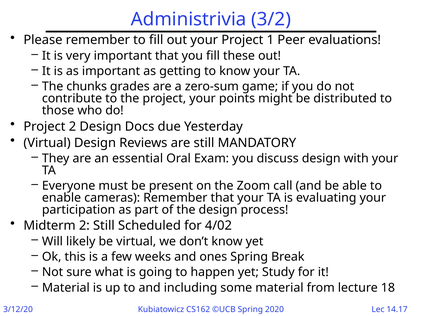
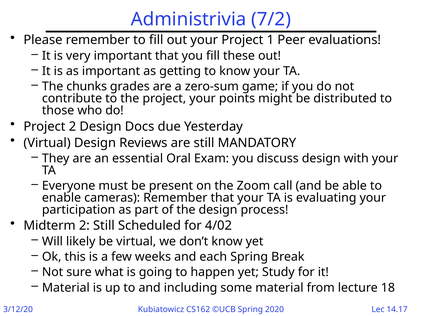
3/2: 3/2 -> 7/2 (271, 19)
ones: ones -> each (213, 257)
